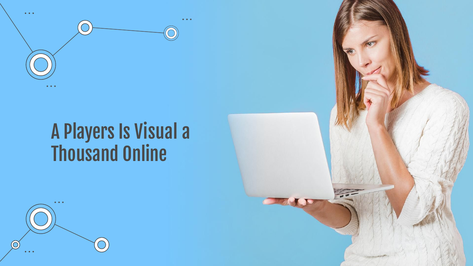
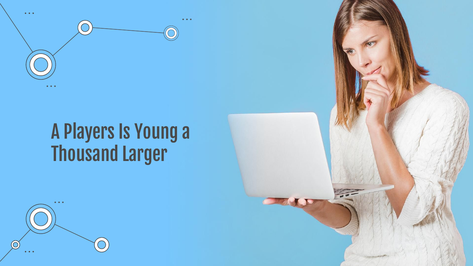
Visual: Visual -> Young (156, 133)
Online: Online -> Larger (145, 155)
